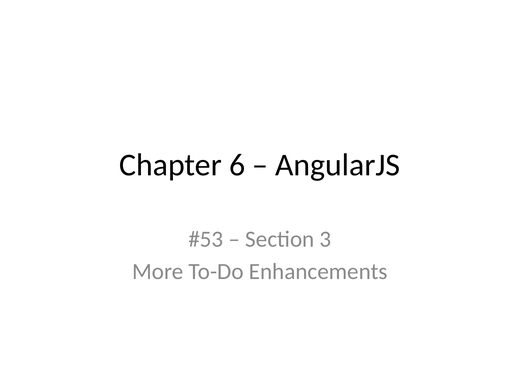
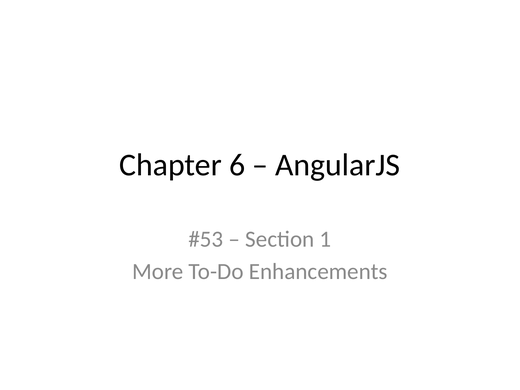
3: 3 -> 1 (325, 239)
